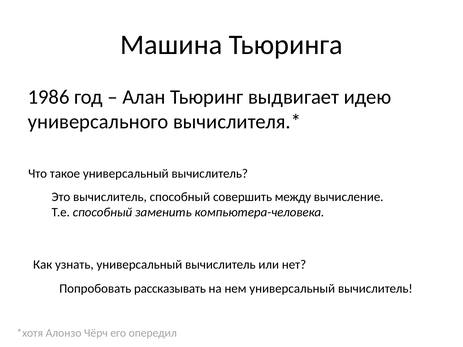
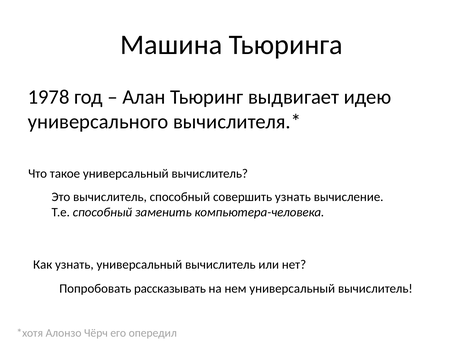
1986: 1986 -> 1978 (49, 97)
совершить между: между -> узнать (293, 197)
